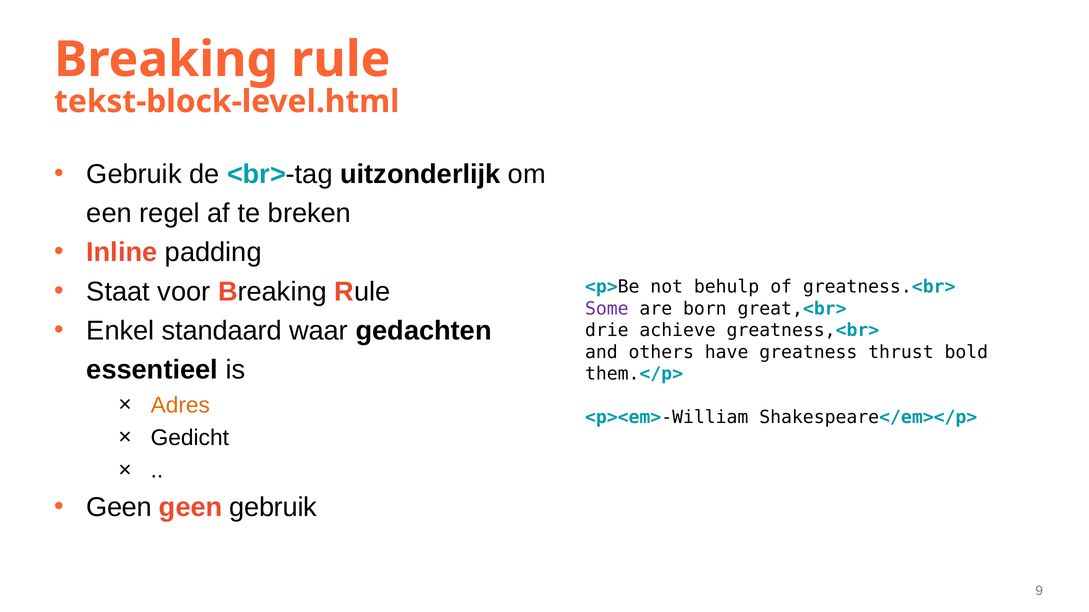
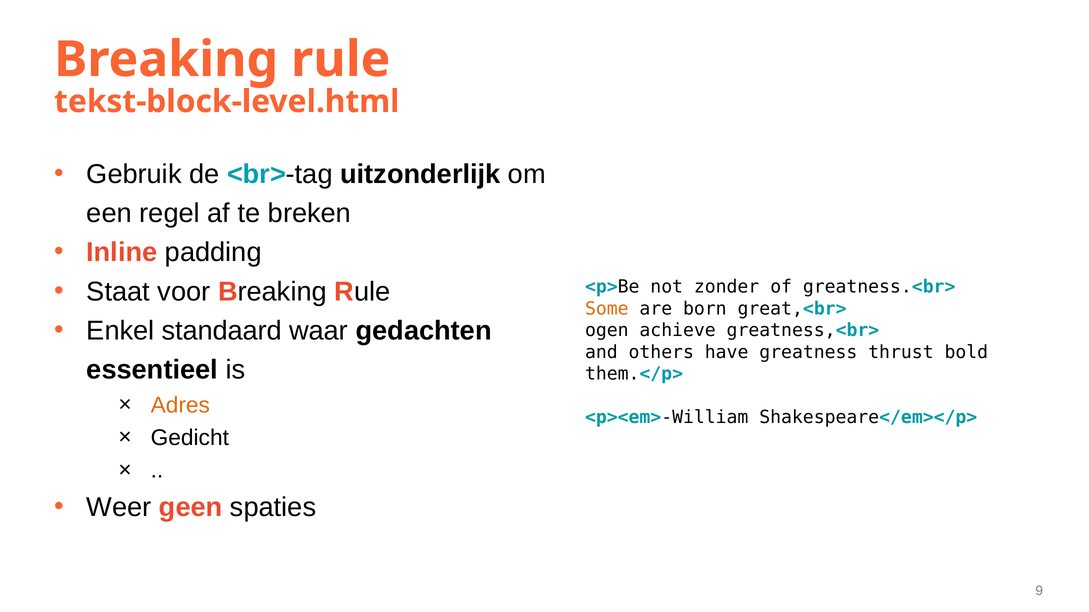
behulp: behulp -> zonder (727, 287)
Some colour: purple -> orange (607, 309)
drie: drie -> ogen (607, 331)
Geen: Geen -> Weer (119, 508)
geen gebruik: gebruik -> spaties (273, 508)
